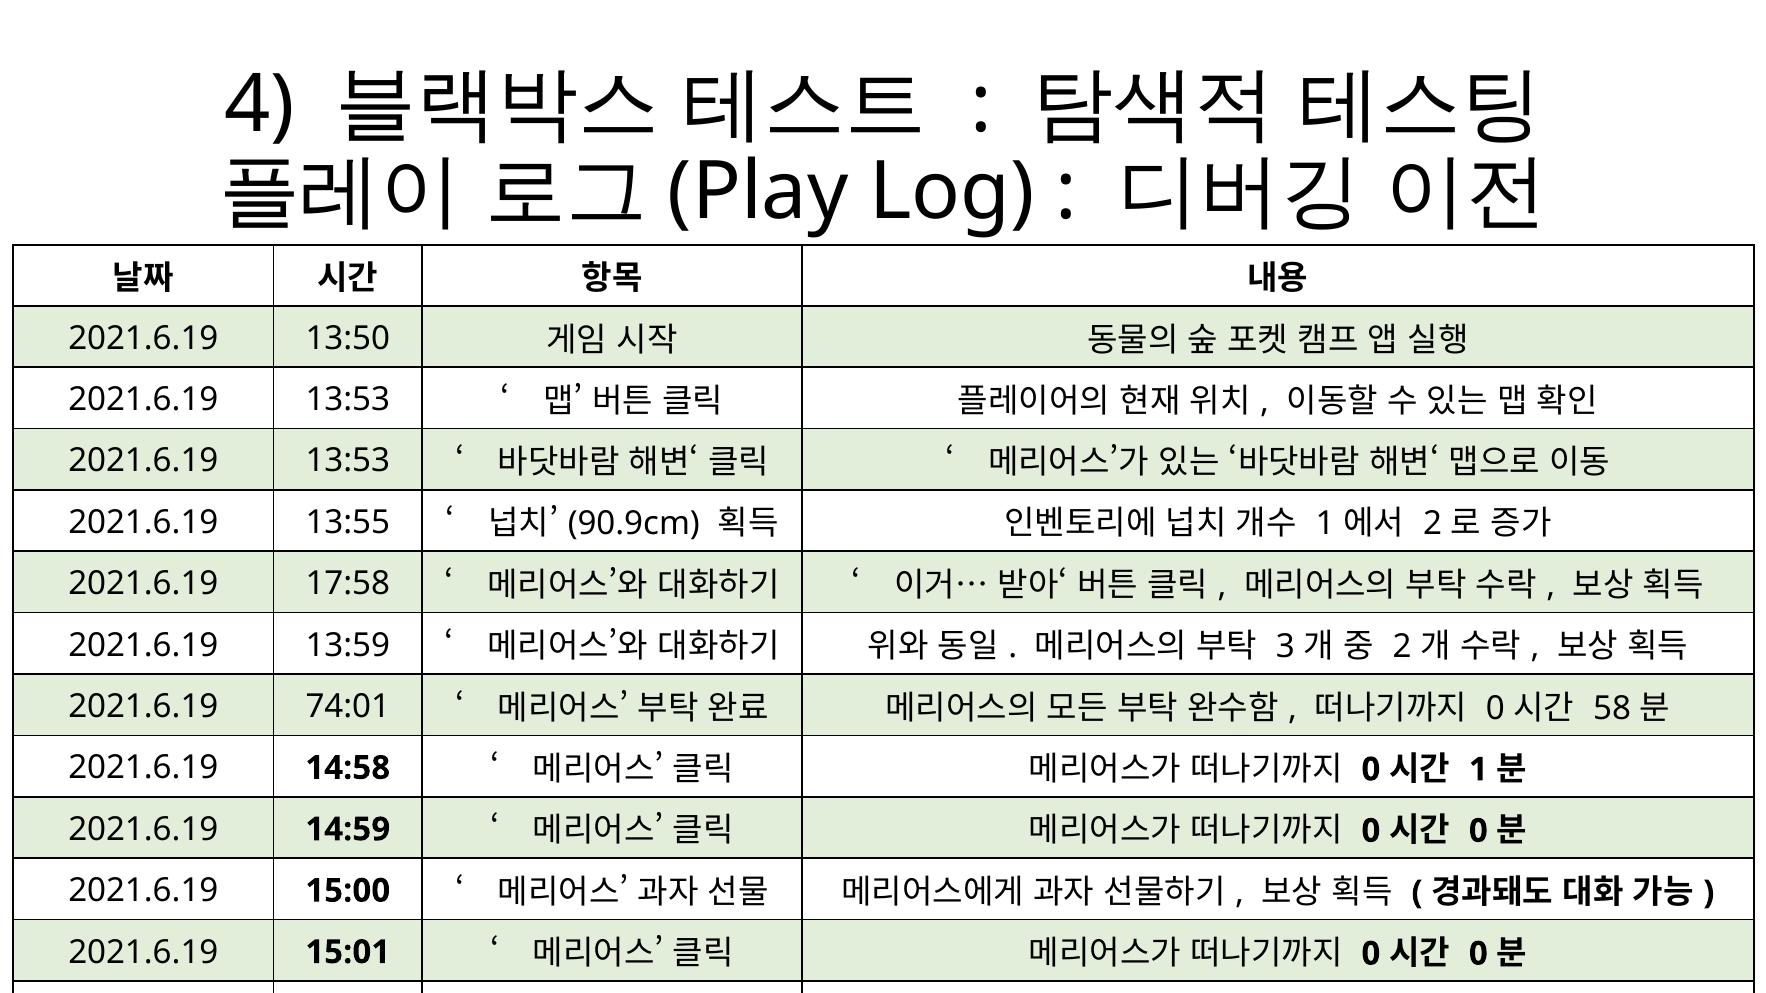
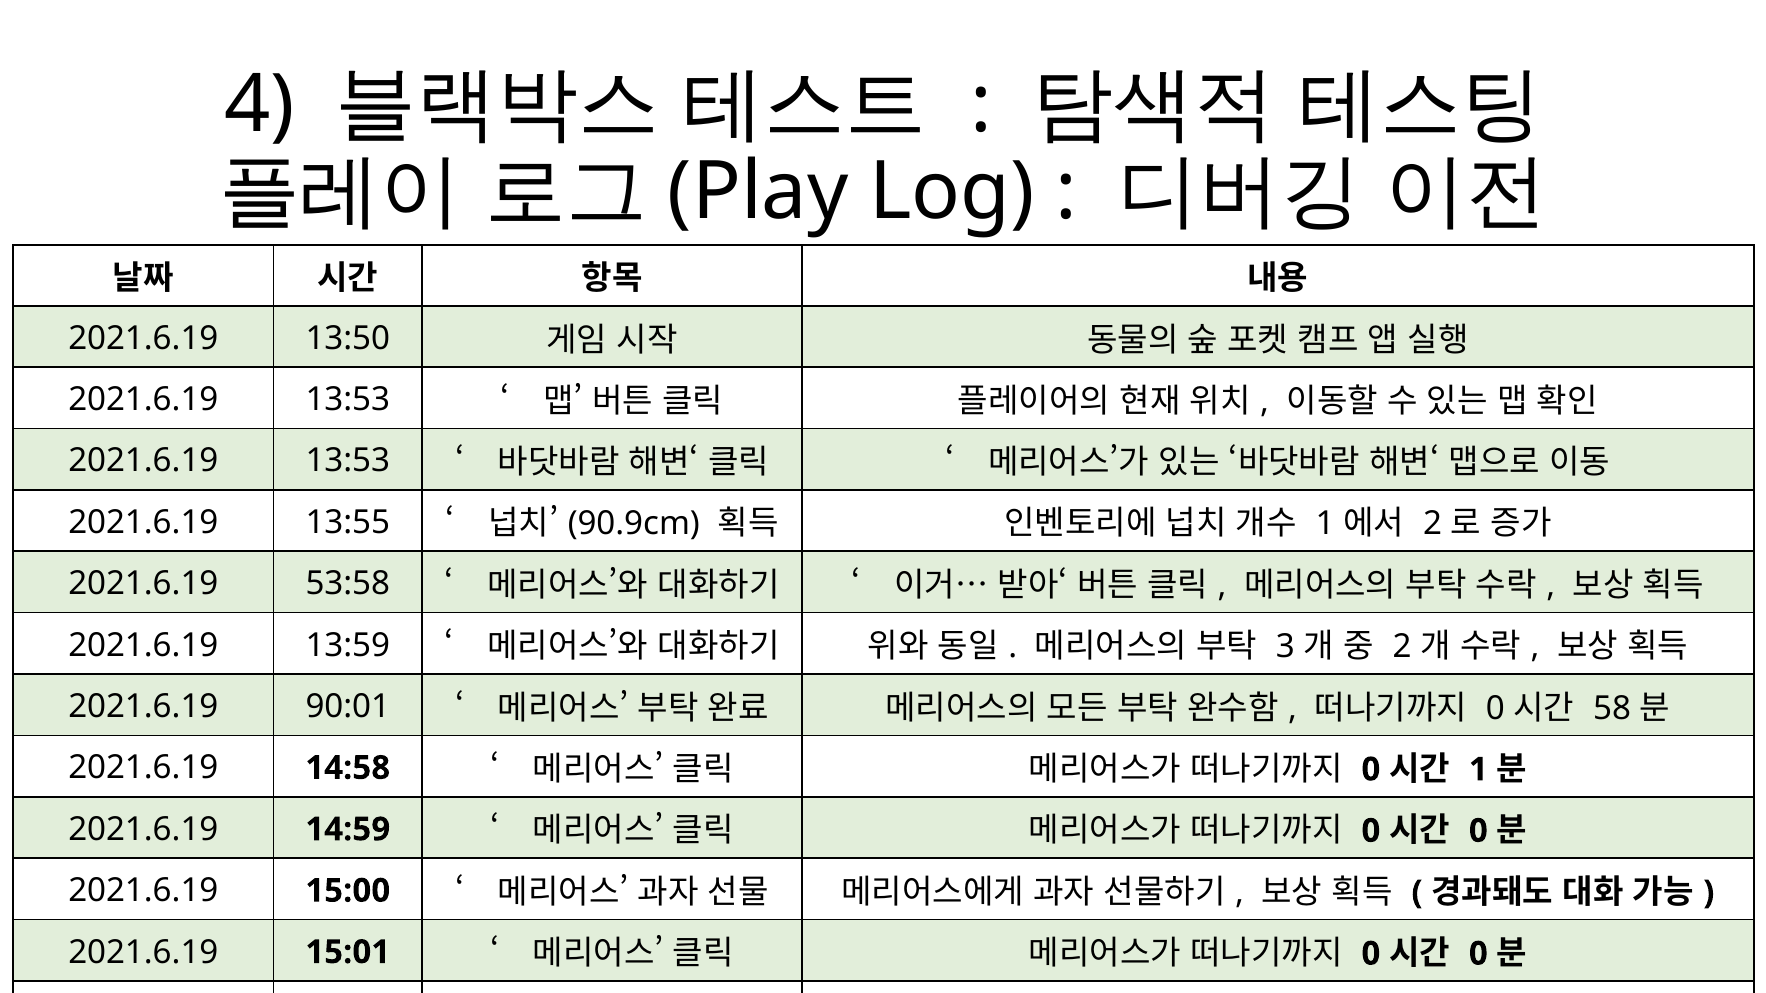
17:58: 17:58 -> 53:58 (348, 584)
74:01: 74:01 -> 90:01 (348, 707)
